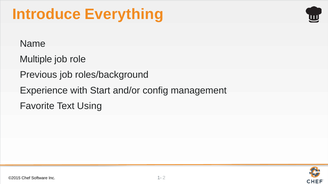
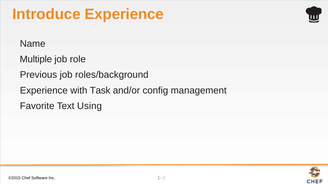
Introduce Everything: Everything -> Experience (124, 14)
Start: Start -> Task (100, 91)
